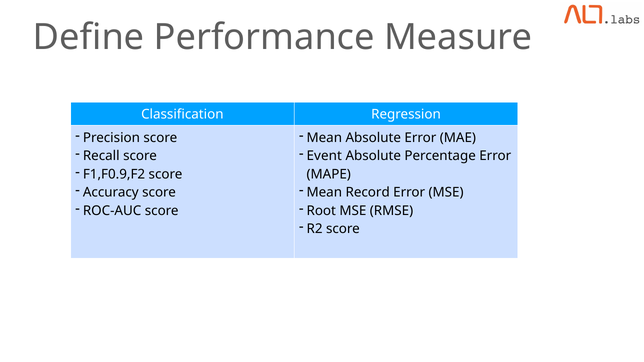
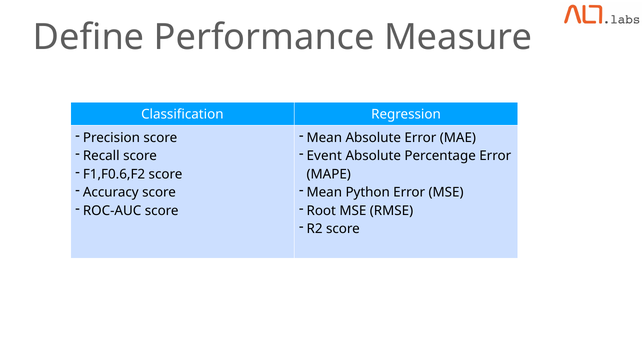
F1,F0.9,F2: F1,F0.9,F2 -> F1,F0.6,F2 (114, 174)
Record: Record -> Python (368, 193)
